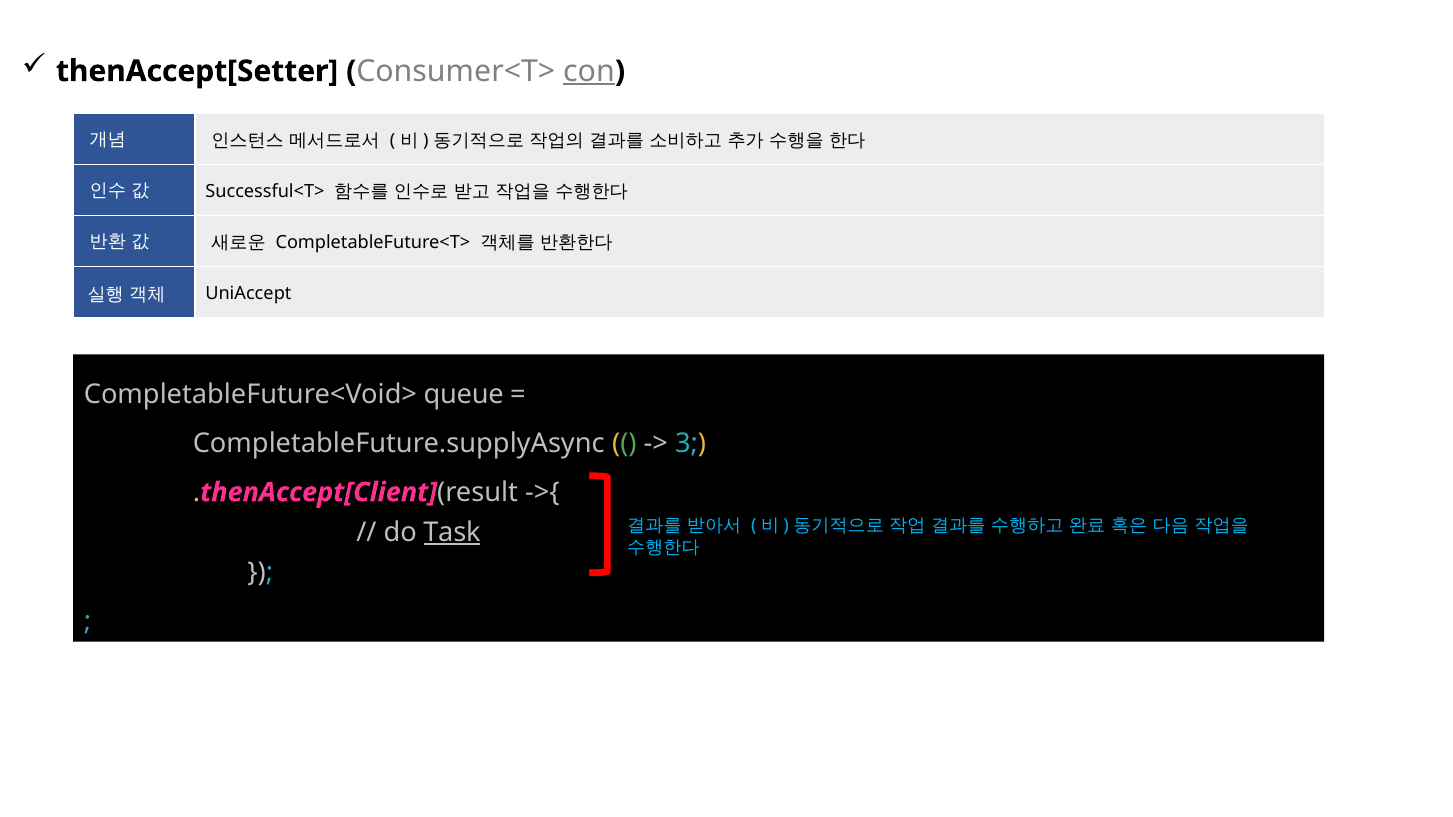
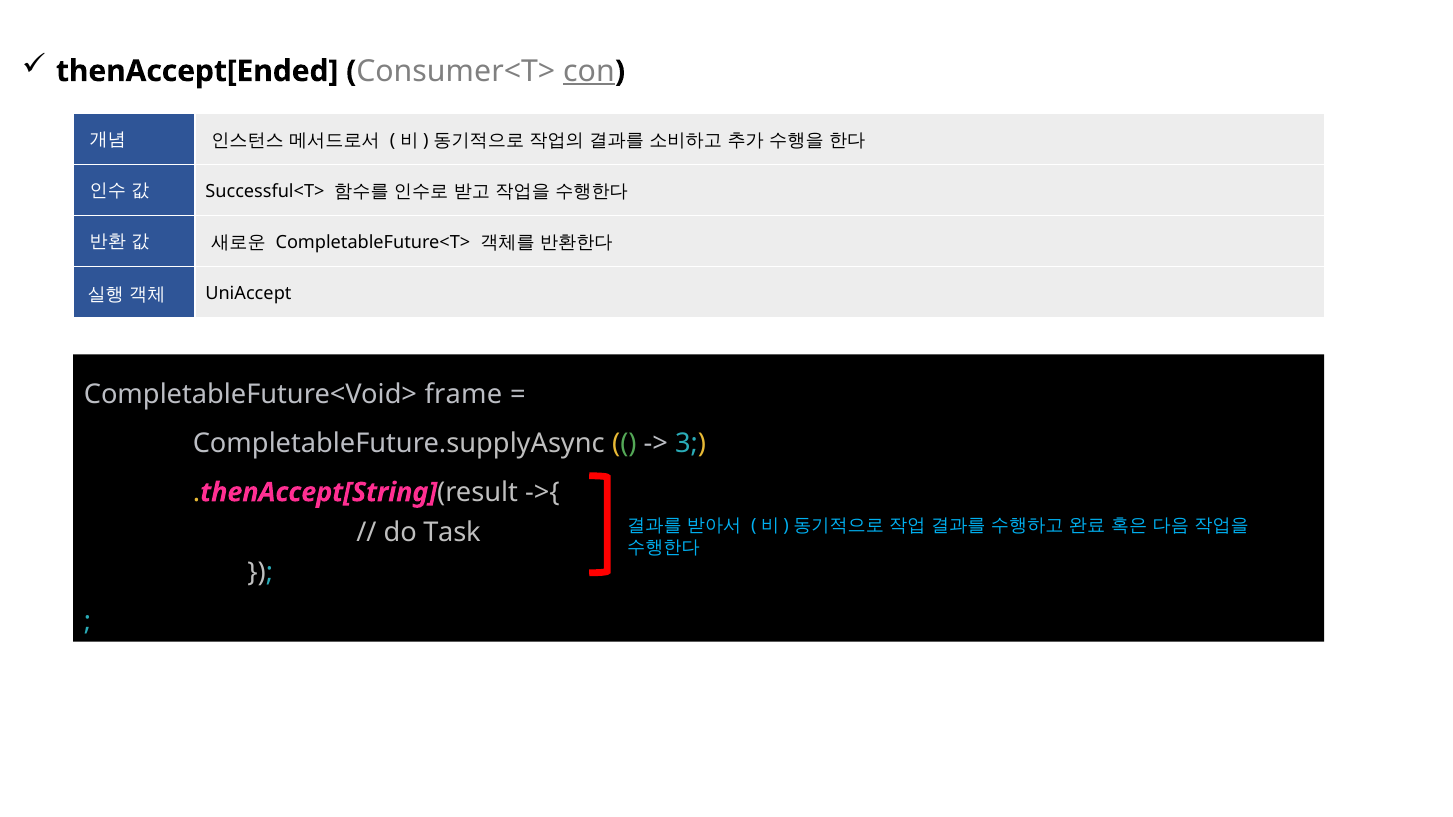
thenAccept[Setter: thenAccept[Setter -> thenAccept[Ended (197, 71)
queue: queue -> frame (463, 394)
thenAccept[Client: thenAccept[Client -> thenAccept[String (319, 493)
Task underline: present -> none (452, 533)
